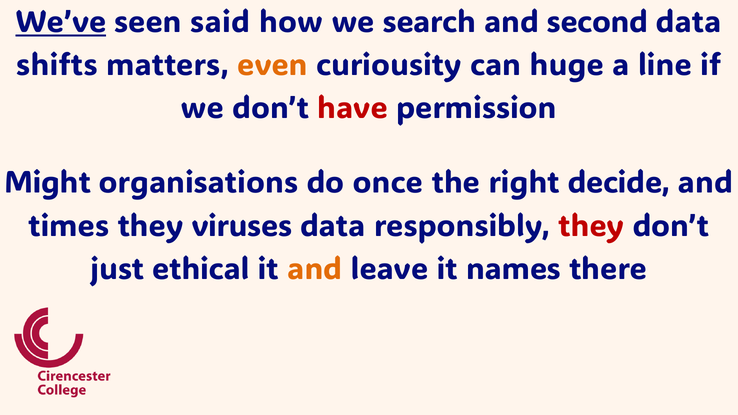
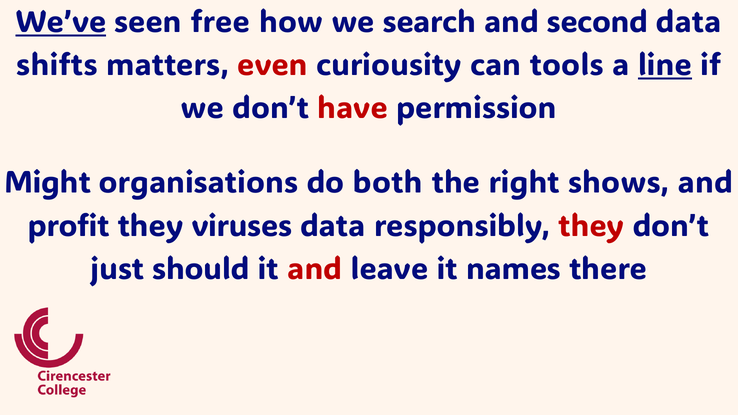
said: said -> free (220, 22)
even colour: orange -> red (273, 65)
huge: huge -> tools (567, 65)
line underline: none -> present (665, 65)
once: once -> both (388, 183)
decide: decide -> shows (619, 183)
times: times -> profit (69, 226)
ethical: ethical -> should (201, 269)
and colour: orange -> red (315, 269)
